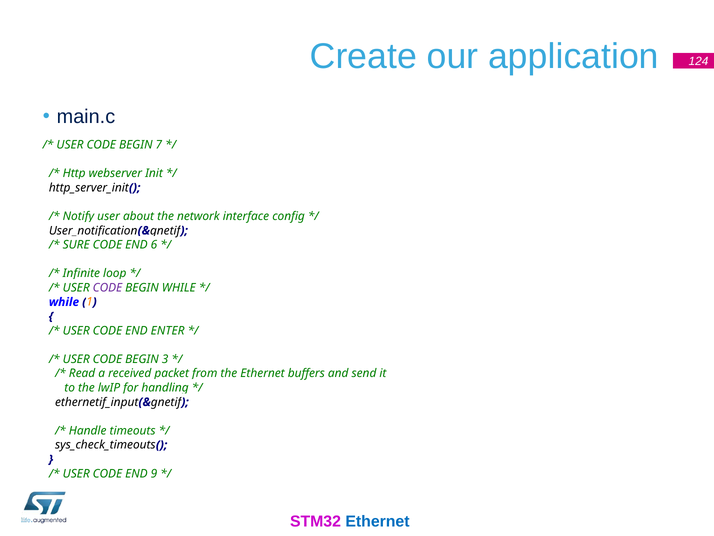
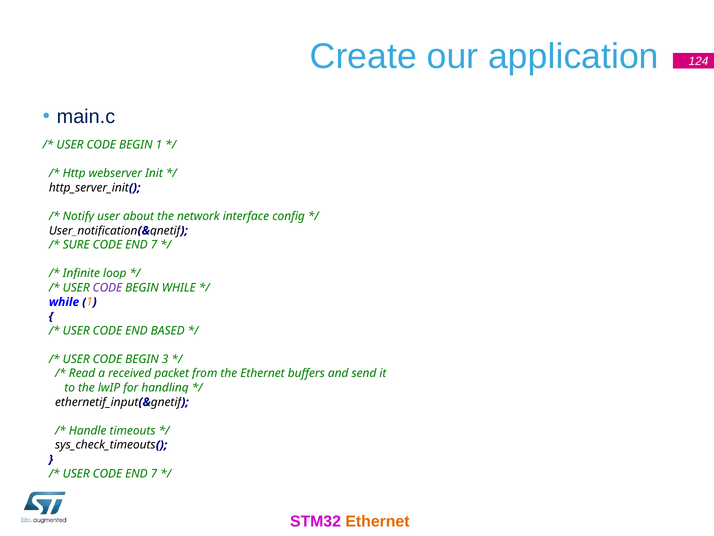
BEGIN 7: 7 -> 1 (159, 145)
6: 6 -> 7 (154, 245)
ENTER: ENTER -> BASED (168, 330)
USER CODE END 9: 9 -> 7 (154, 473)
Ethernet colour: blue -> orange (377, 521)
